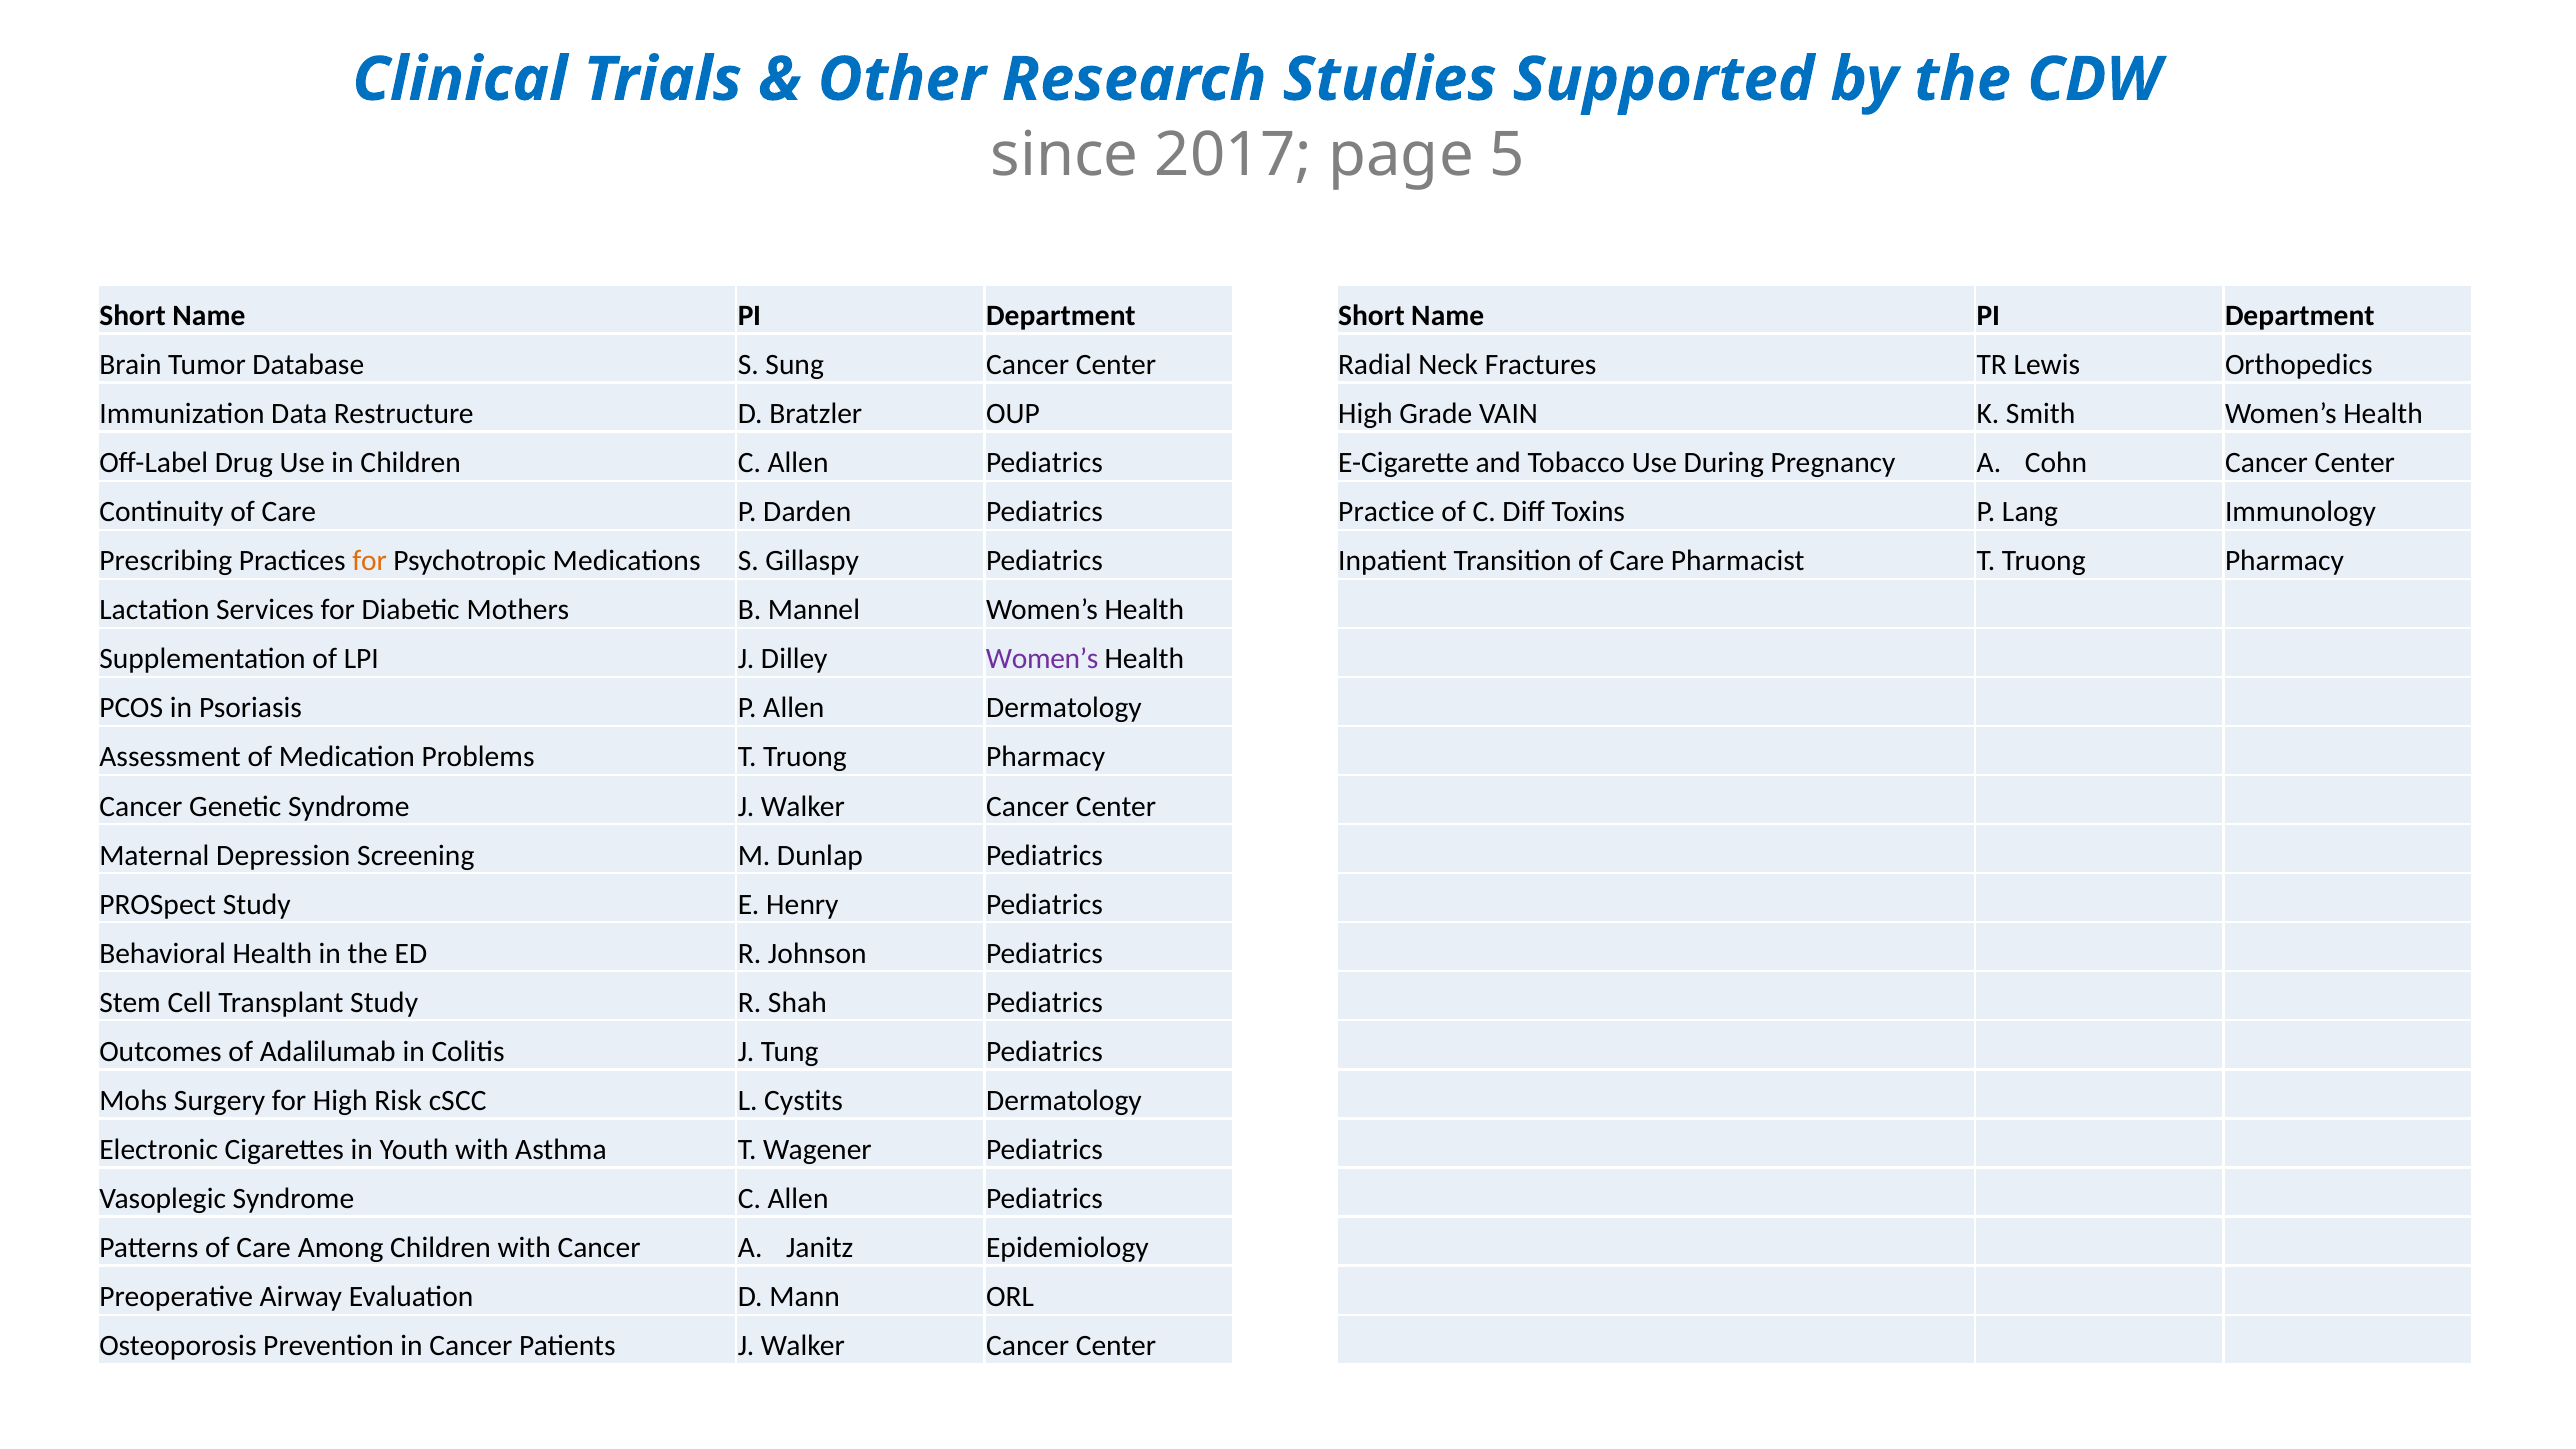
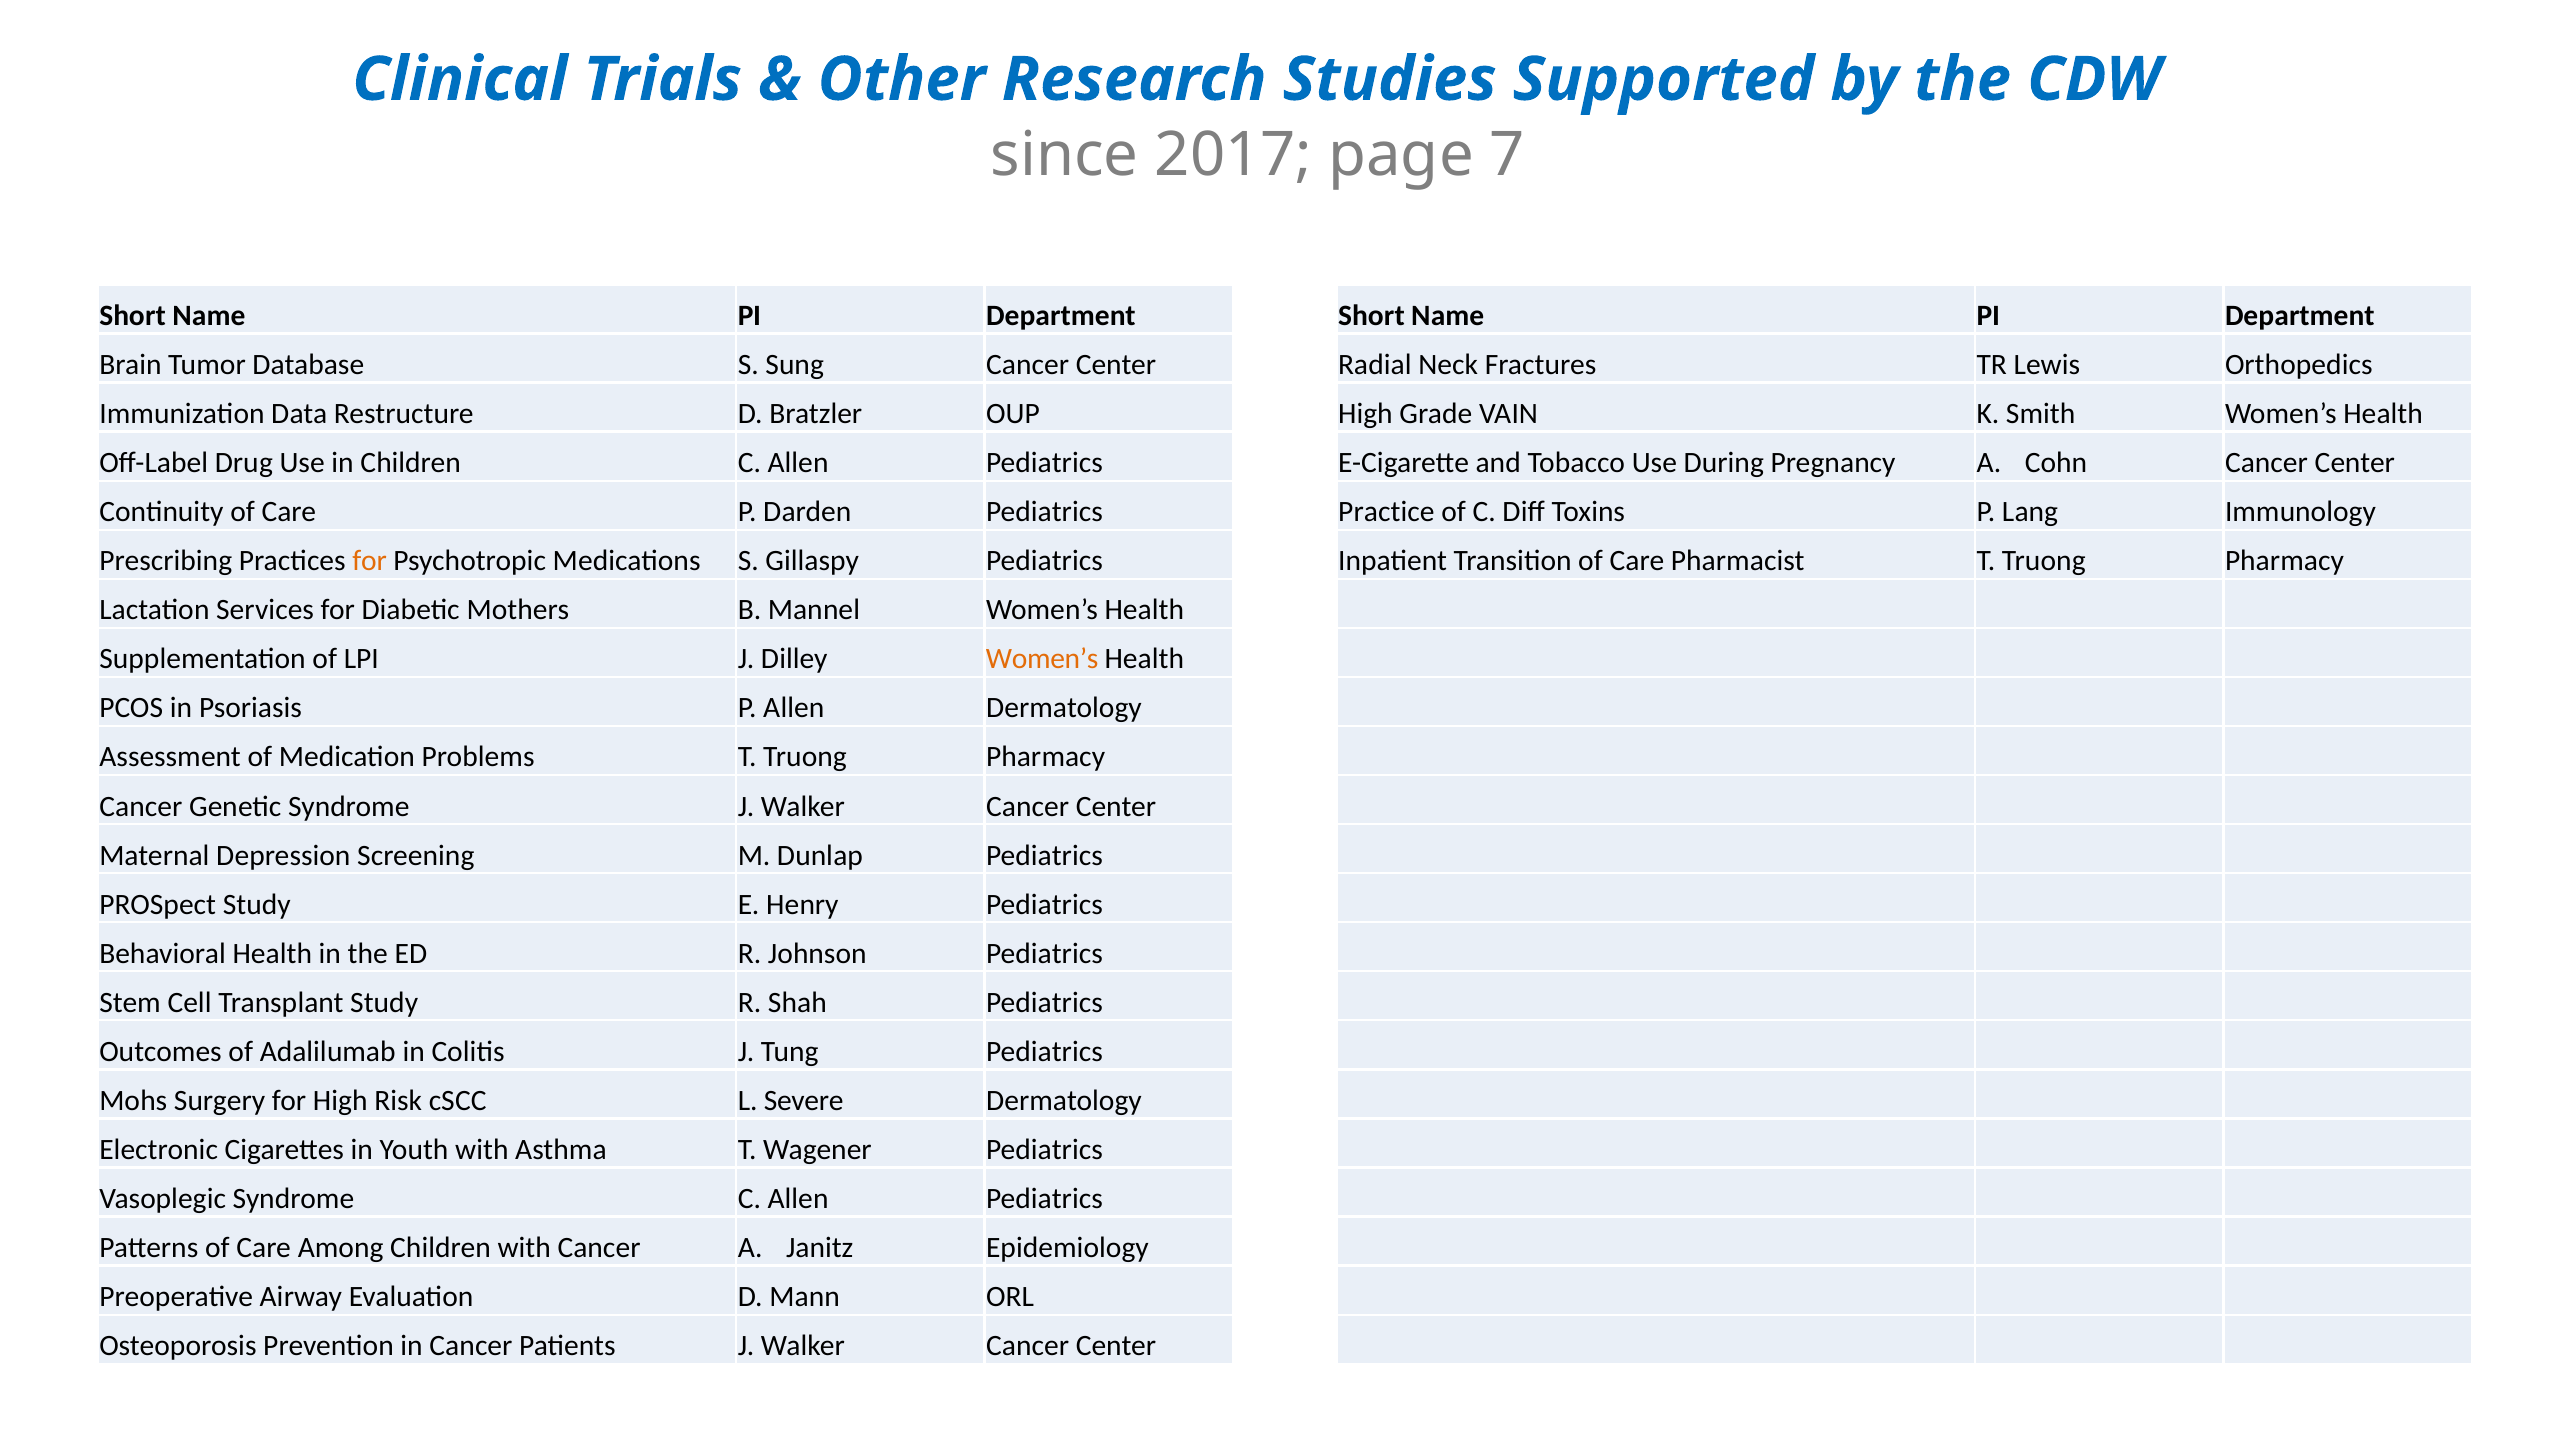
5: 5 -> 7 (1507, 155)
Women’s colour: purple -> orange (1042, 659)
Cystits: Cystits -> Severe (804, 1101)
